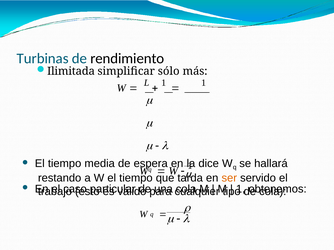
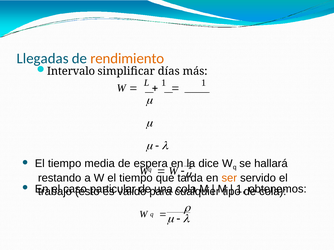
Turbinas: Turbinas -> Llegadas (43, 59)
rendimiento colour: black -> orange (127, 59)
Ilimitada: Ilimitada -> Intervalo (71, 71)
sólo: sólo -> días (169, 71)
